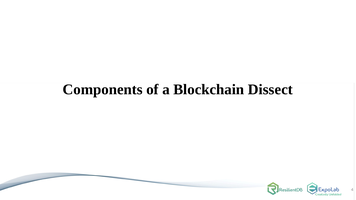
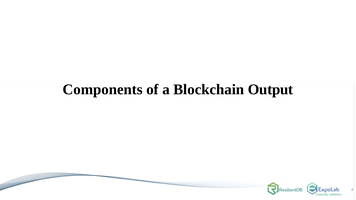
Dissect: Dissect -> Output (270, 90)
